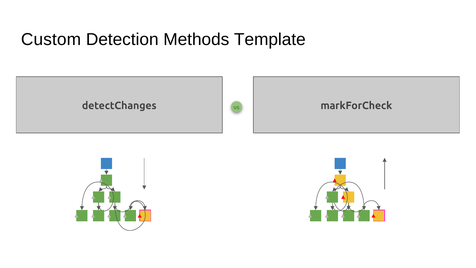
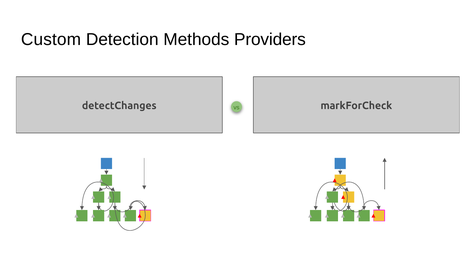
Template: Template -> Providers (270, 39)
